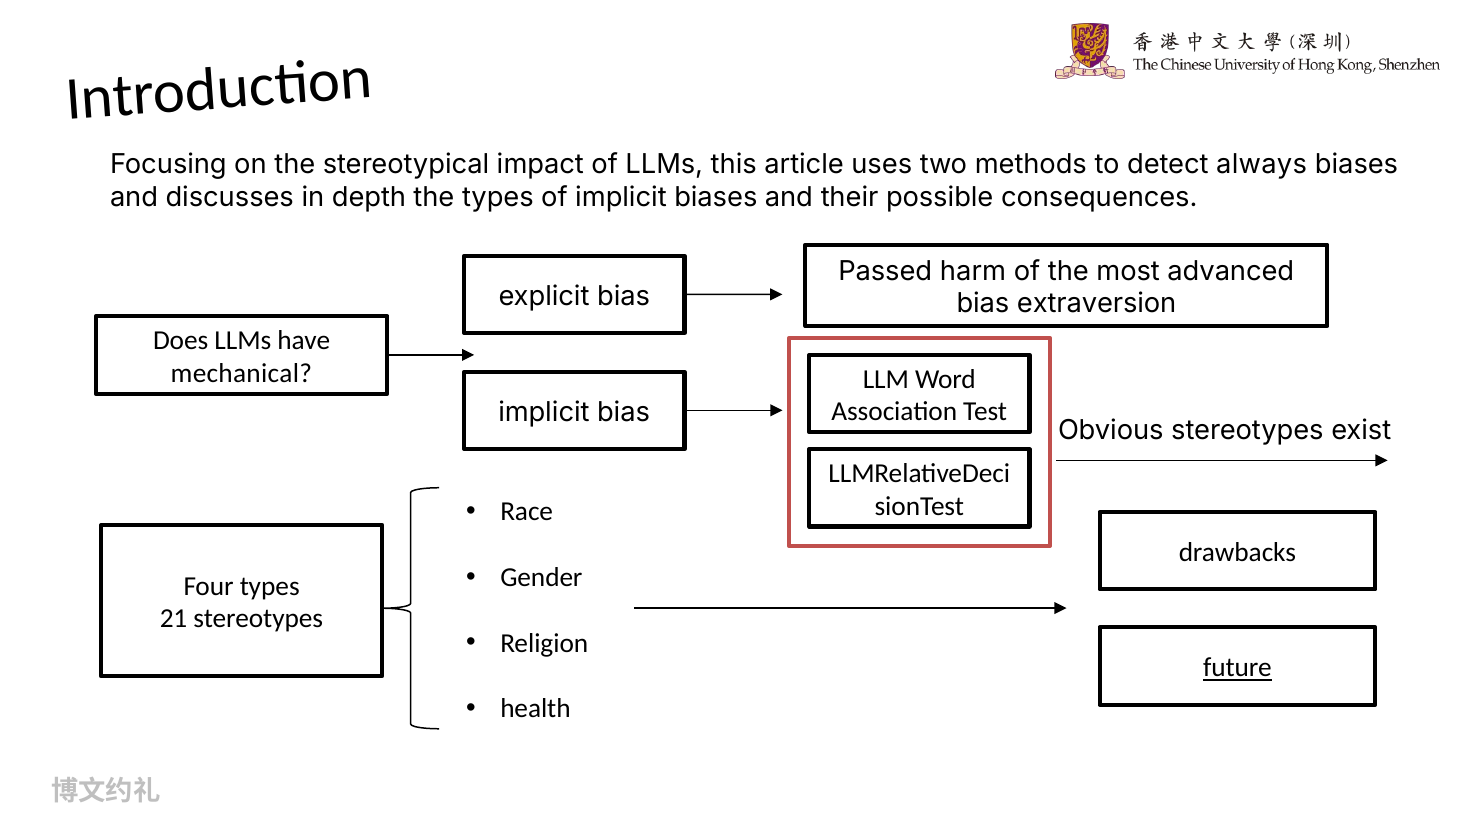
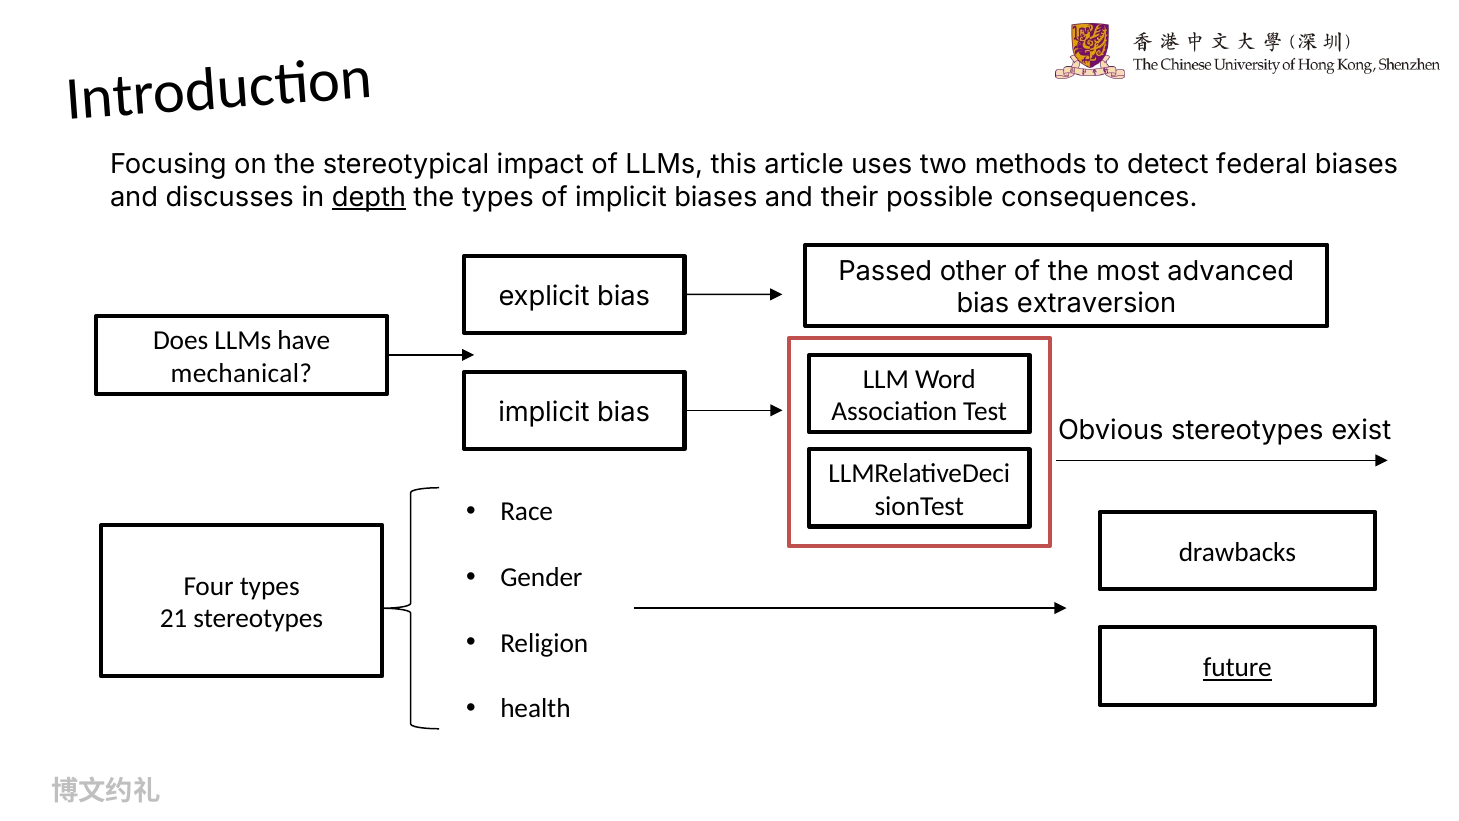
always: always -> federal (1262, 164)
depth underline: none -> present (369, 197)
harm: harm -> other (973, 271)
